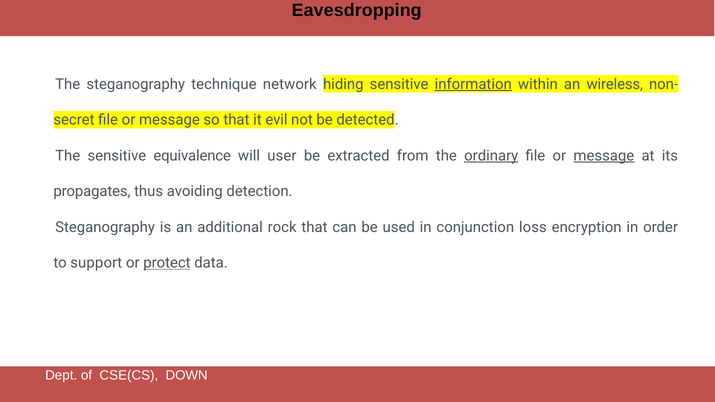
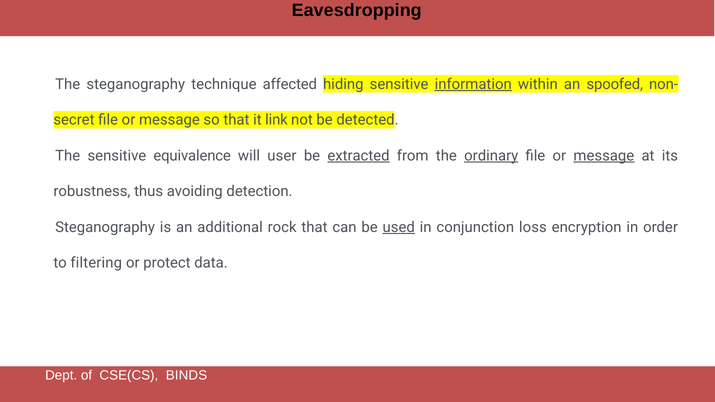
network: network -> affected (290, 84)
wireless: wireless -> spoofed (615, 84)
evil: evil -> link (276, 120)
extracted underline: none -> present (358, 156)
propagates: propagates -> robustness (92, 191)
used underline: none -> present (399, 227)
support: support -> filtering (96, 263)
protect underline: present -> none (167, 263)
DOWN: DOWN -> BINDS (186, 376)
